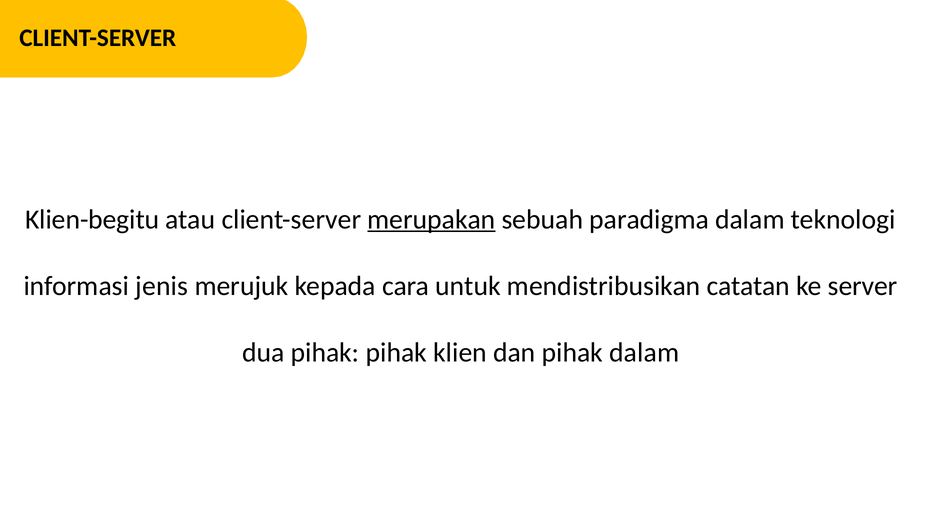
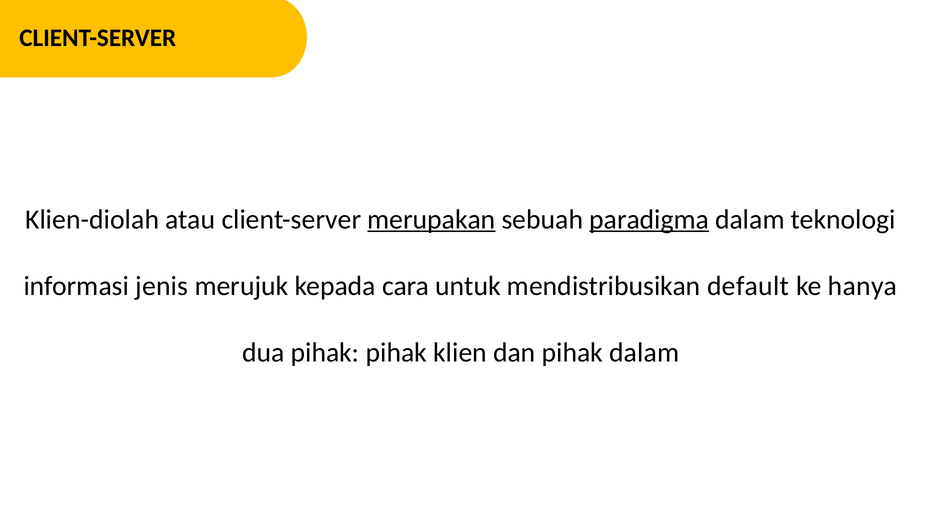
Klien-begitu: Klien-begitu -> Klien-diolah (92, 219)
paradigma underline: none -> present (649, 219)
catatan: catatan -> default (748, 286)
server: server -> hanya (862, 286)
